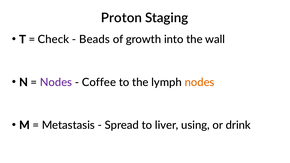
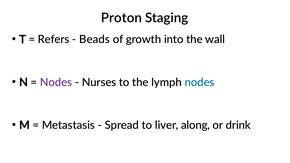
Check: Check -> Refers (54, 39)
Coffee: Coffee -> Nurses (99, 82)
nodes colour: orange -> blue (200, 82)
using: using -> along (195, 125)
